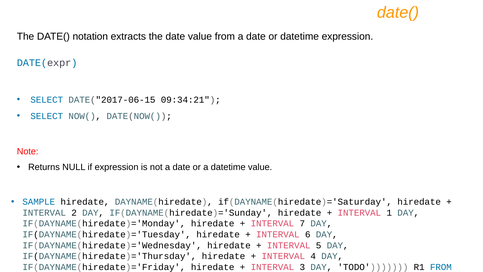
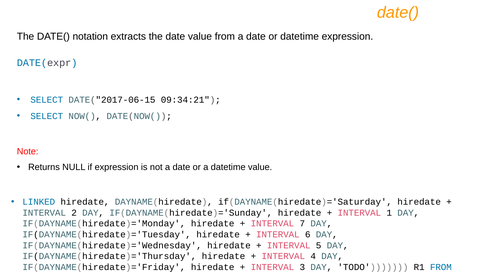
SAMPLE: SAMPLE -> LINKED (39, 202)
